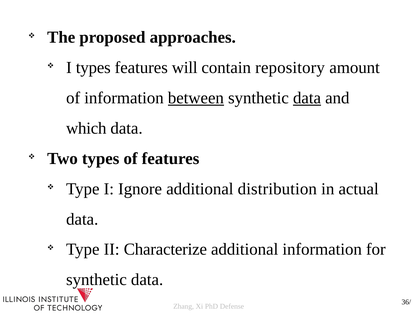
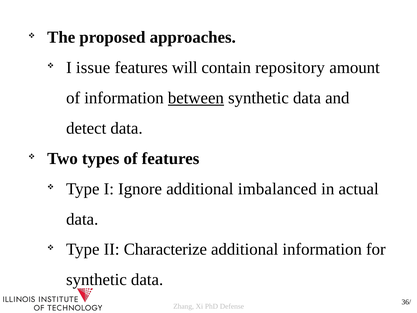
I types: types -> issue (93, 68)
data underline: present -> none (307, 98)
which: which -> detect (86, 128)
distribution: distribution -> imbalanced (277, 189)
